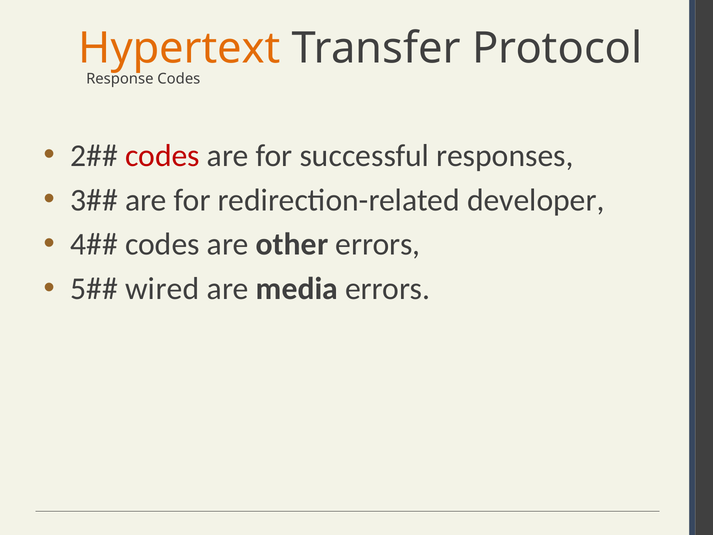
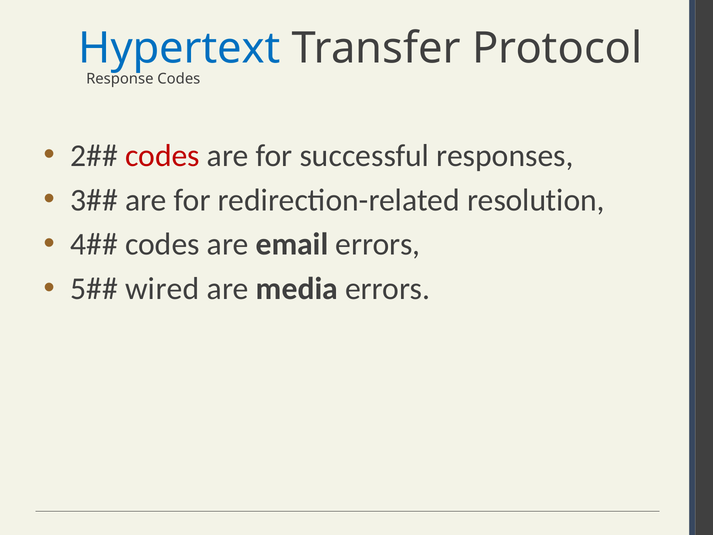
Hypertext colour: orange -> blue (180, 48)
developer: developer -> resolution (536, 200)
other: other -> email (292, 244)
